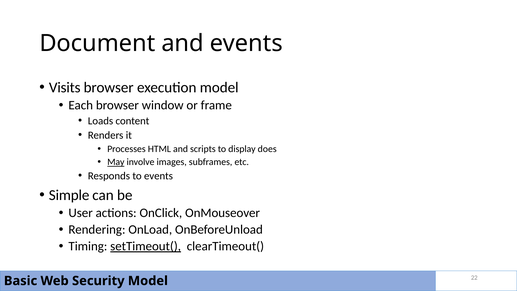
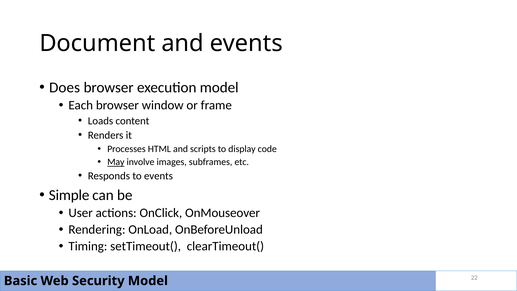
Visits: Visits -> Does (65, 87)
does: does -> code (267, 149)
setTimeout( underline: present -> none (146, 246)
